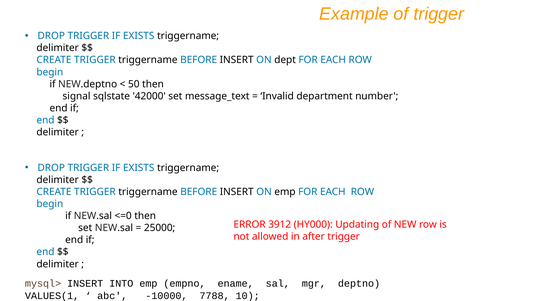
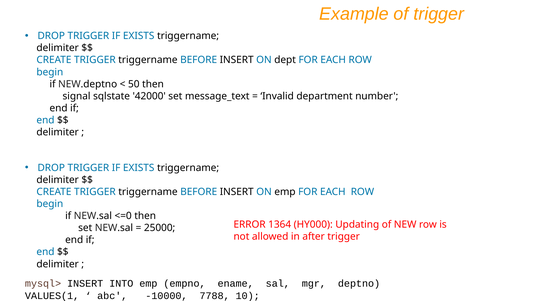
3912: 3912 -> 1364 (280, 224)
